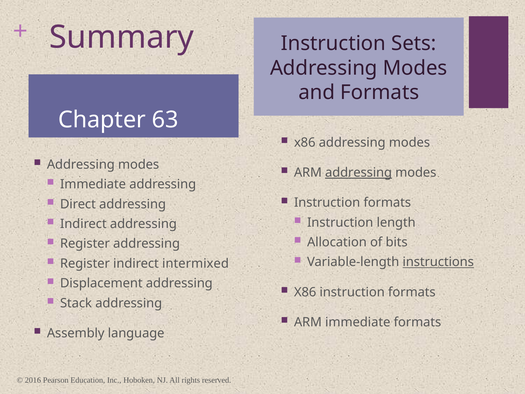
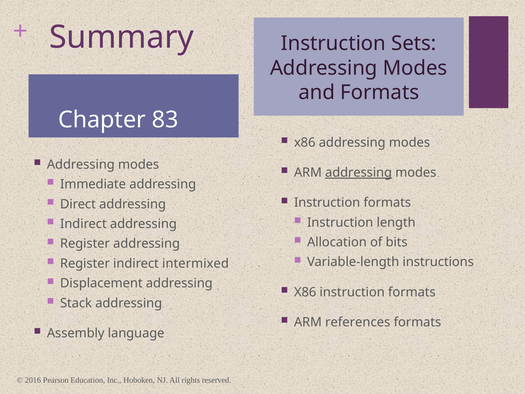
63: 63 -> 83 (165, 120)
instructions underline: present -> none (438, 262)
ARM immediate: immediate -> references (358, 322)
